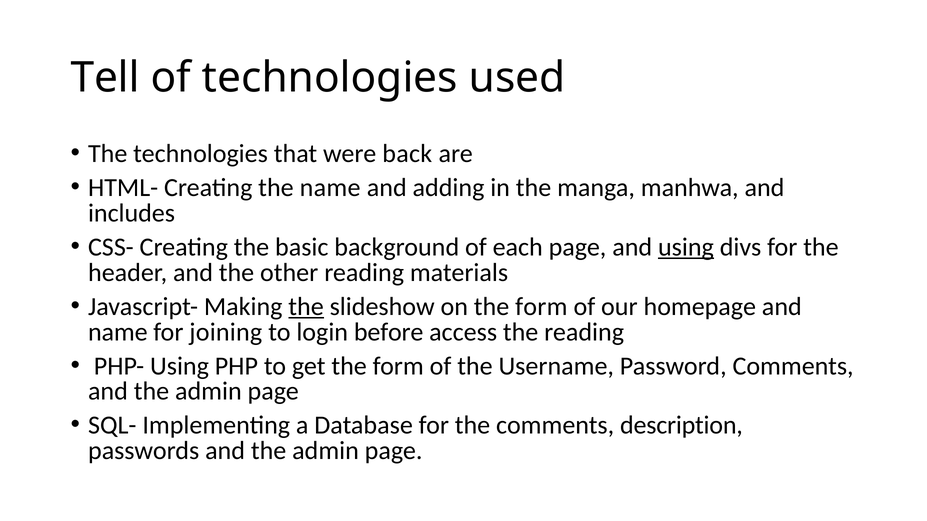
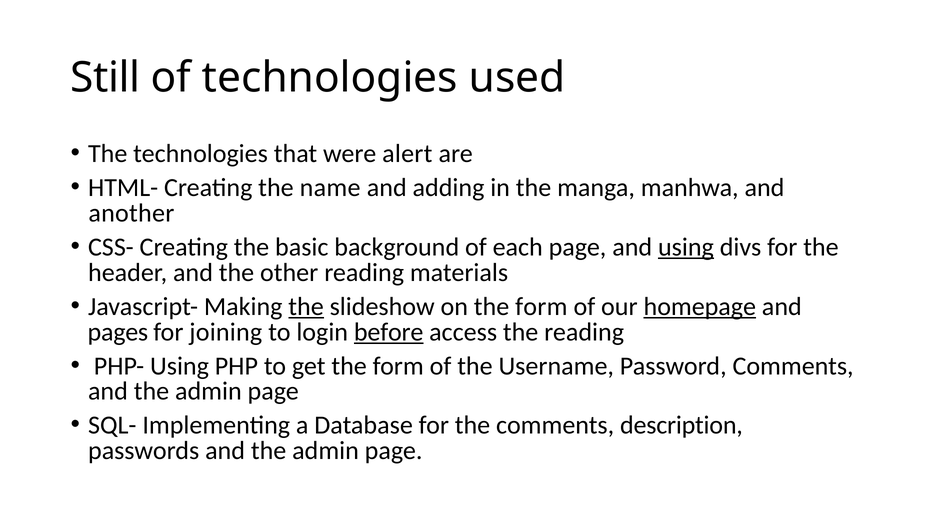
Tell: Tell -> Still (105, 78)
back: back -> alert (407, 154)
includes: includes -> another (131, 213)
homepage underline: none -> present (700, 307)
name: name -> pages (118, 332)
before underline: none -> present (389, 332)
